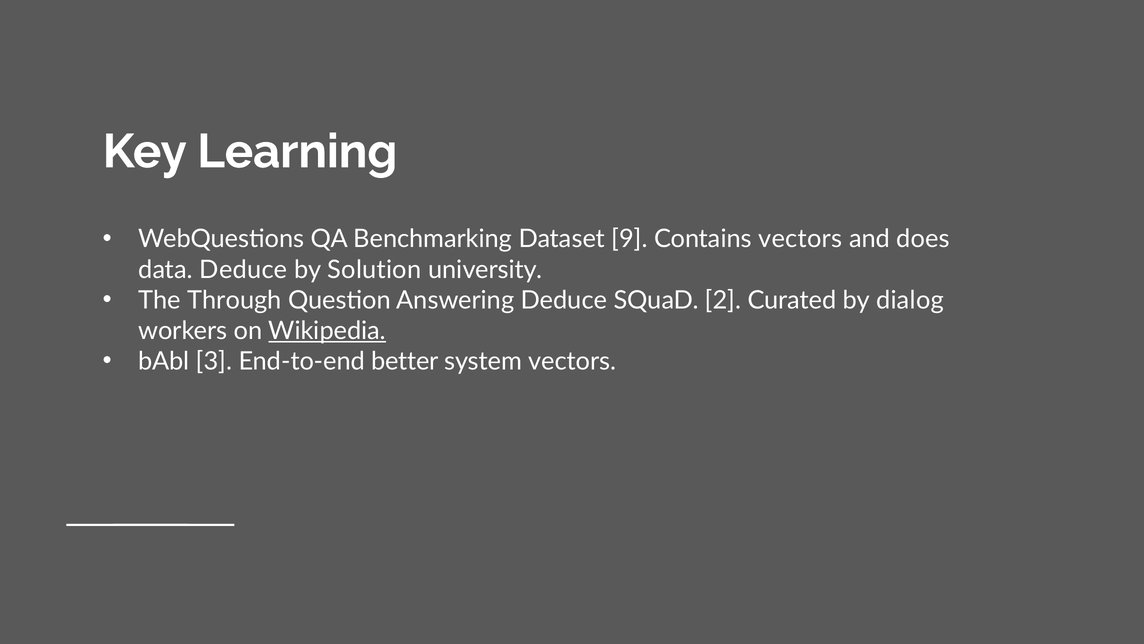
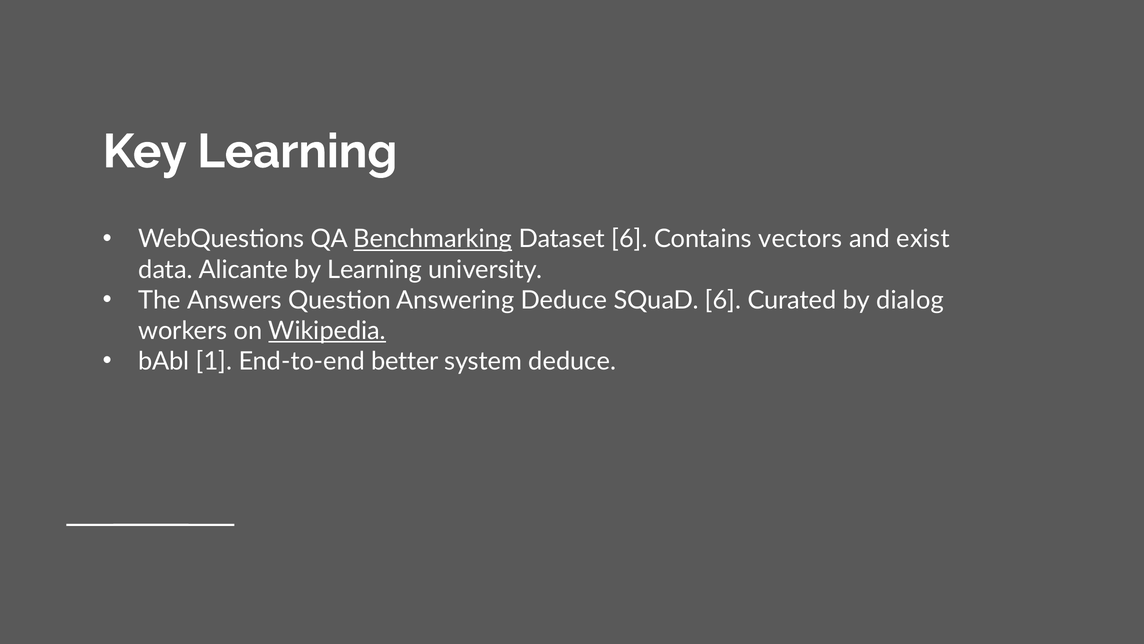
Benchmarking underline: none -> present (433, 239)
Dataset 9: 9 -> 6 (630, 239)
does: does -> exist (923, 239)
data Deduce: Deduce -> Alicante (244, 269)
by Solution: Solution -> Learning (375, 269)
Through: Through -> Answers (234, 300)
SQuaD 2: 2 -> 6 (723, 300)
3: 3 -> 1 (214, 361)
system vectors: vectors -> deduce (572, 361)
